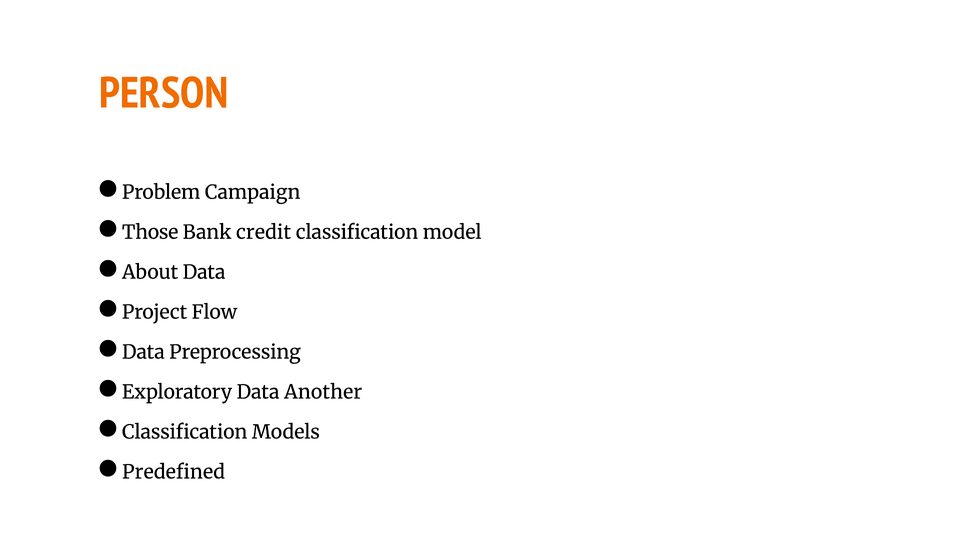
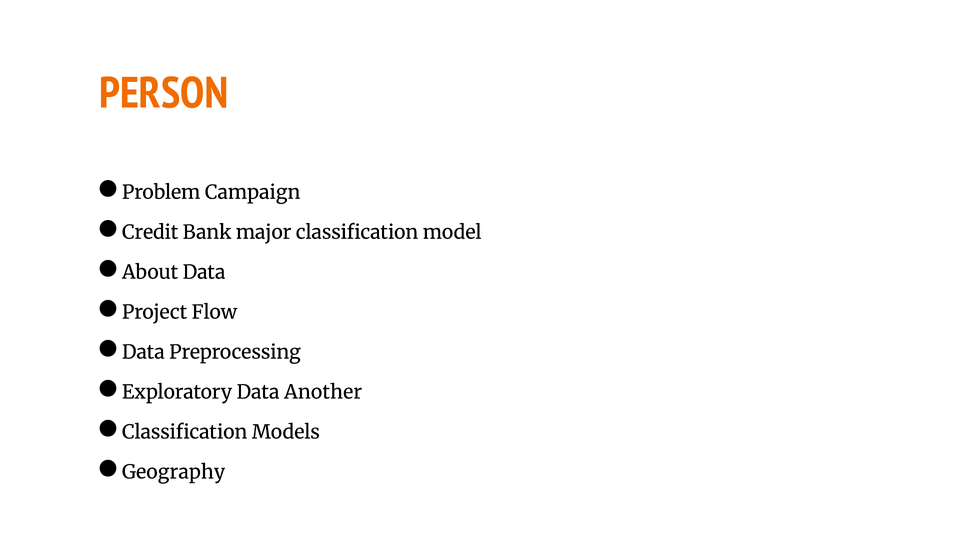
Those: Those -> Credit (150, 232)
credit: credit -> major (264, 232)
Predefined: Predefined -> Geography (174, 472)
